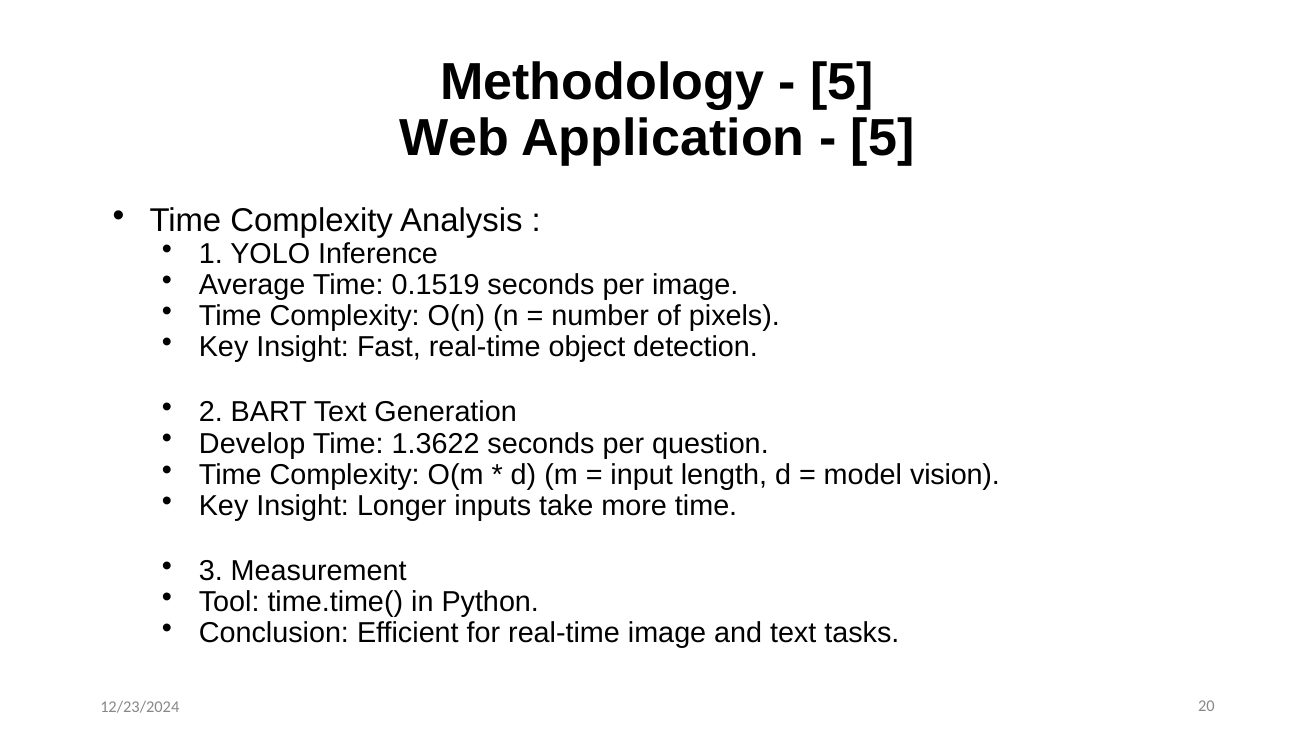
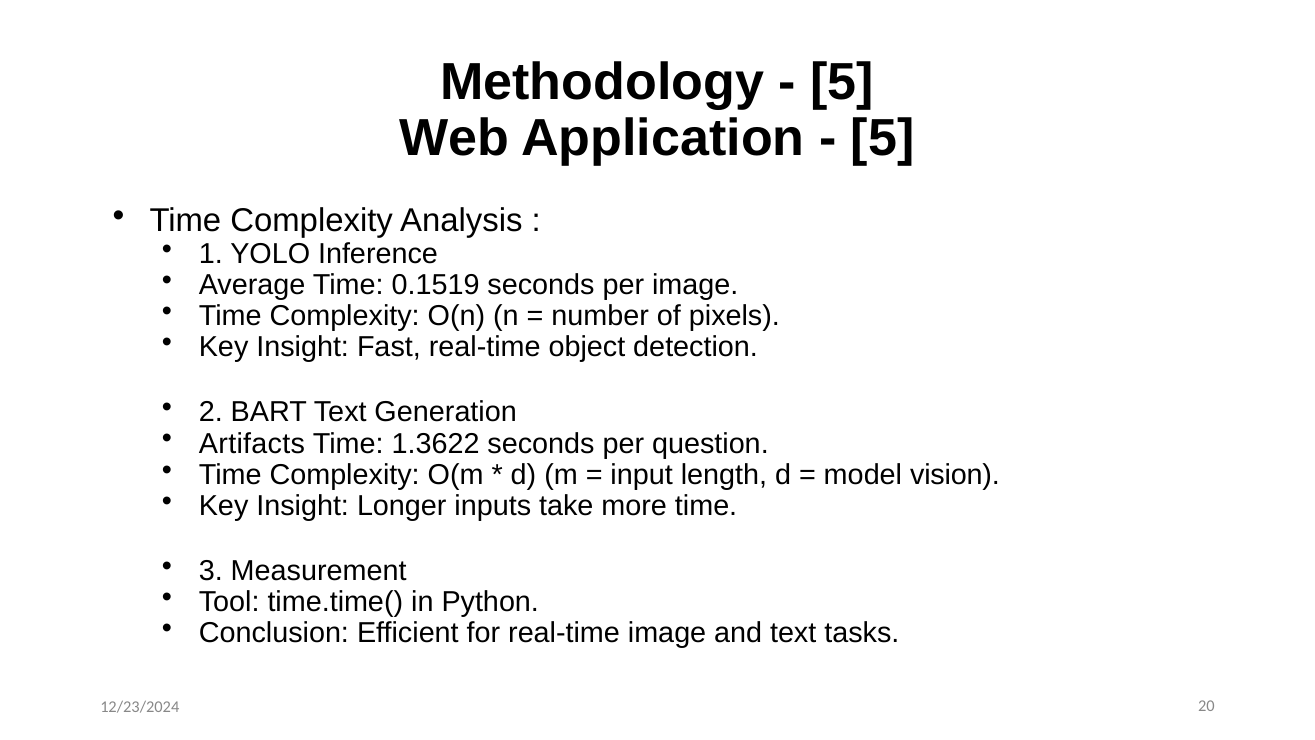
Develop: Develop -> Artifacts (252, 443)
